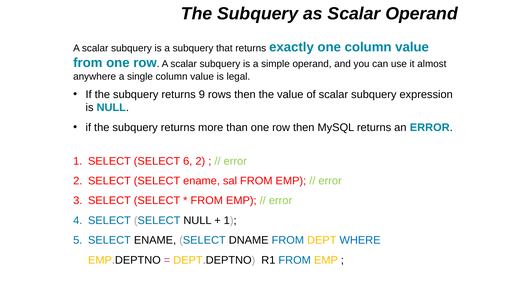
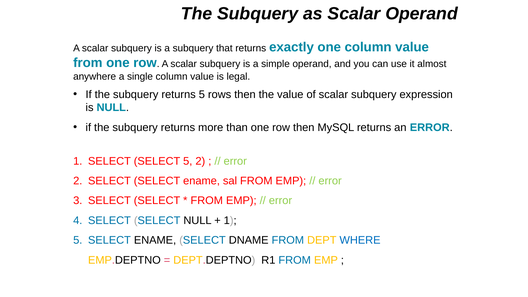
returns 9: 9 -> 5 (202, 94)
SELECT 6: 6 -> 5 (188, 161)
